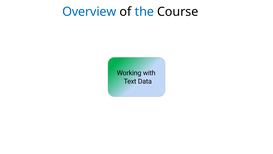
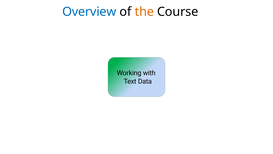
the colour: blue -> orange (144, 12)
